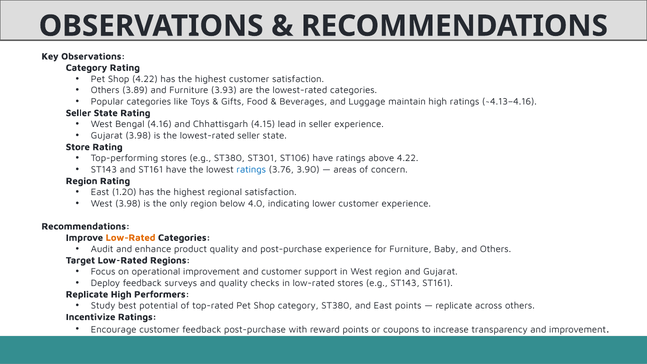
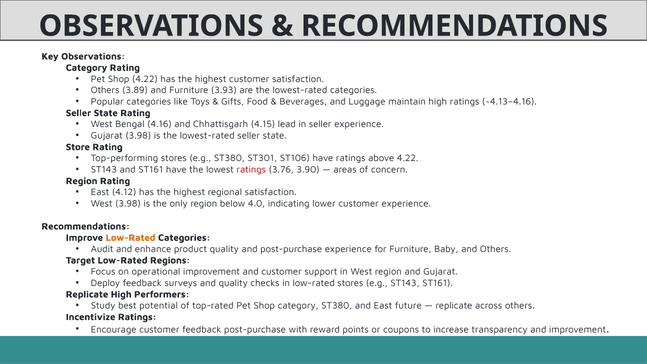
ratings colour: blue -> red (251, 170)
1.20: 1.20 -> 4.12 (124, 192)
East points: points -> future (408, 306)
